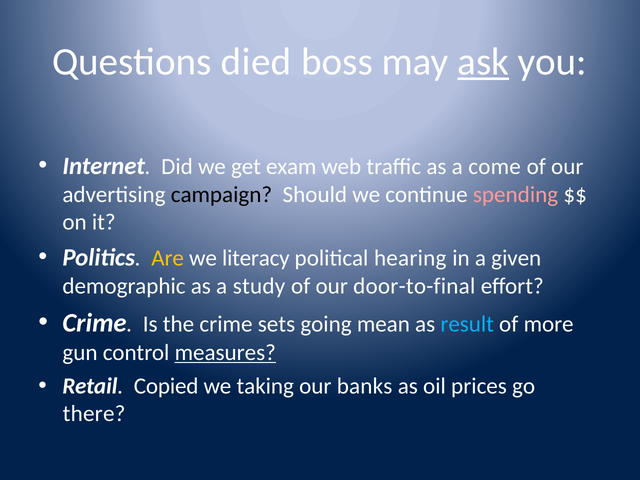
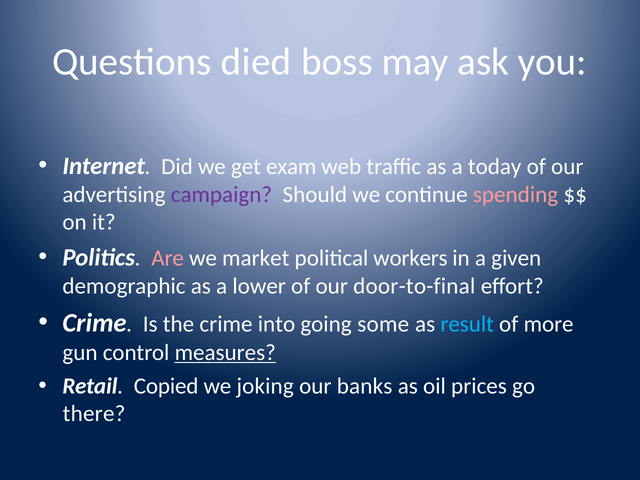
ask underline: present -> none (483, 62)
come: come -> today (495, 166)
campaign colour: black -> purple (221, 195)
Are colour: yellow -> pink (168, 258)
literacy: literacy -> market (256, 258)
hearing: hearing -> workers (410, 258)
study: study -> lower (259, 286)
sets: sets -> into (276, 324)
mean: mean -> some (383, 324)
taking: taking -> joking (265, 386)
